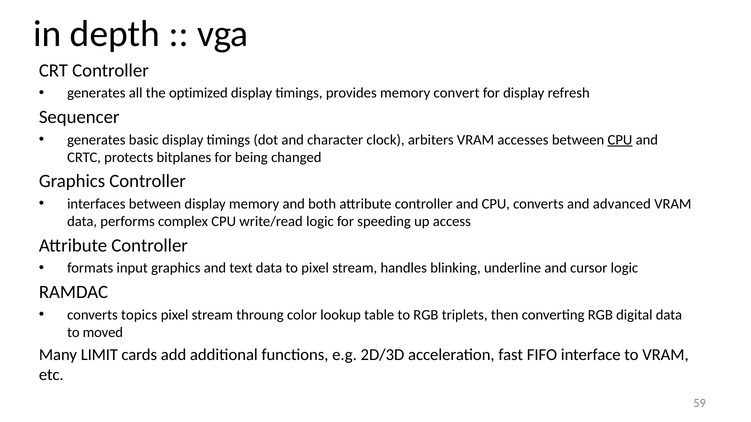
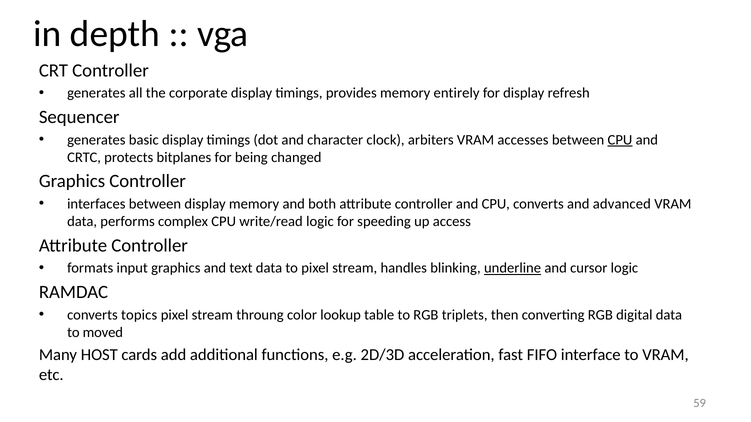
optimized: optimized -> corporate (198, 93)
convert: convert -> entirely (457, 93)
underline underline: none -> present (513, 268)
LIMIT: LIMIT -> HOST (99, 355)
